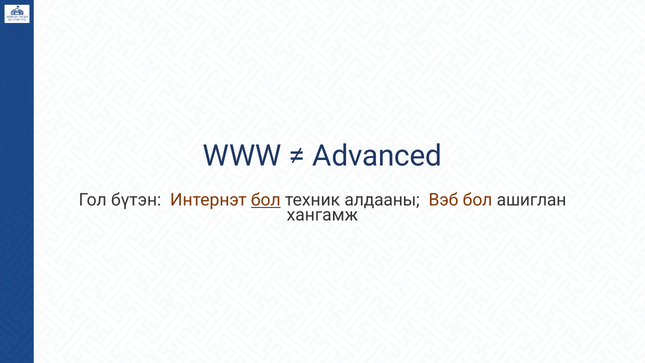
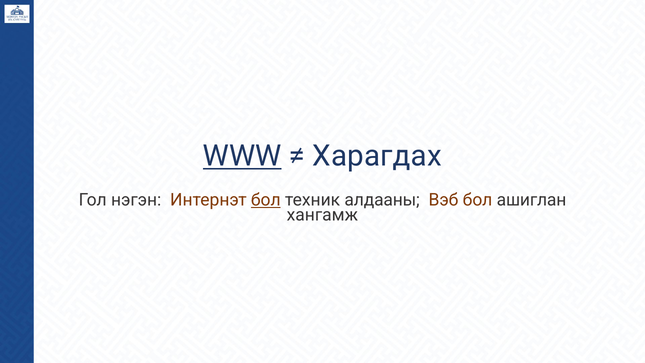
WWW underline: none -> present (242, 156)
Advanced: Advanced -> Харагдах (377, 156)
бүтэн: бүтэн -> нэгэн (136, 200)
